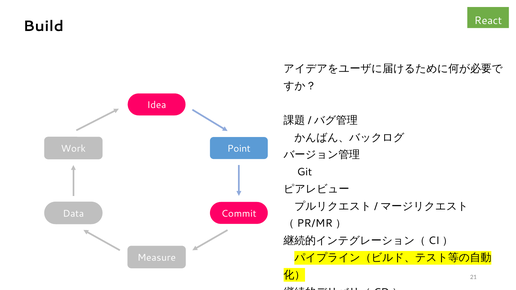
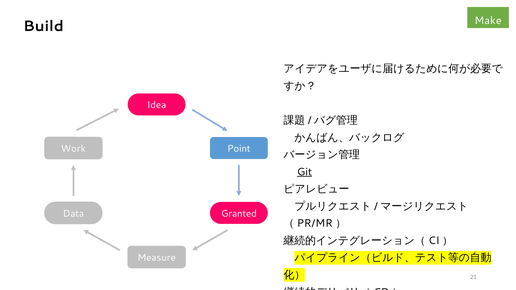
React: React -> Make (488, 20)
Git underline: none -> present (304, 172)
Commit: Commit -> Granted (239, 214)
